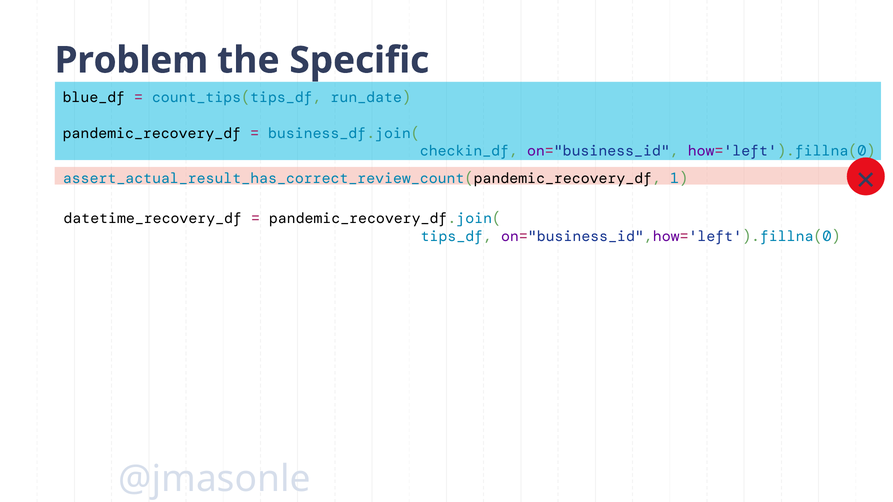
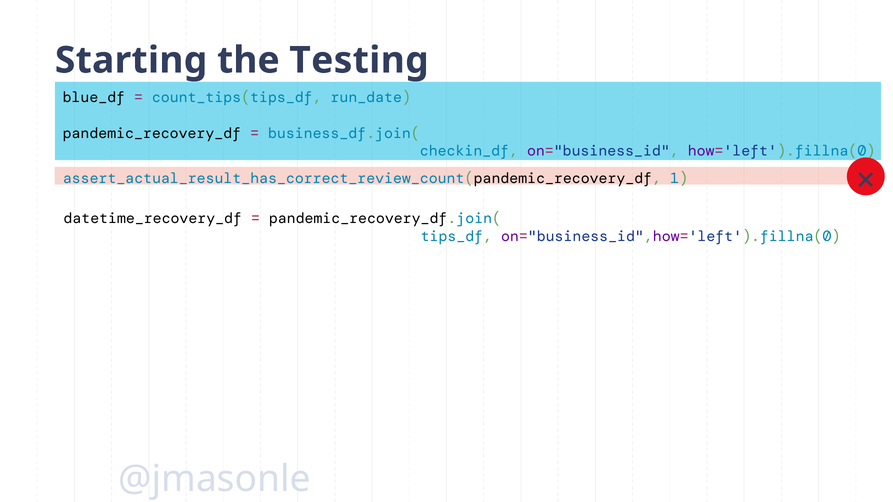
Problem: Problem -> Starting (131, 60)
Specific: Specific -> Testing (359, 60)
